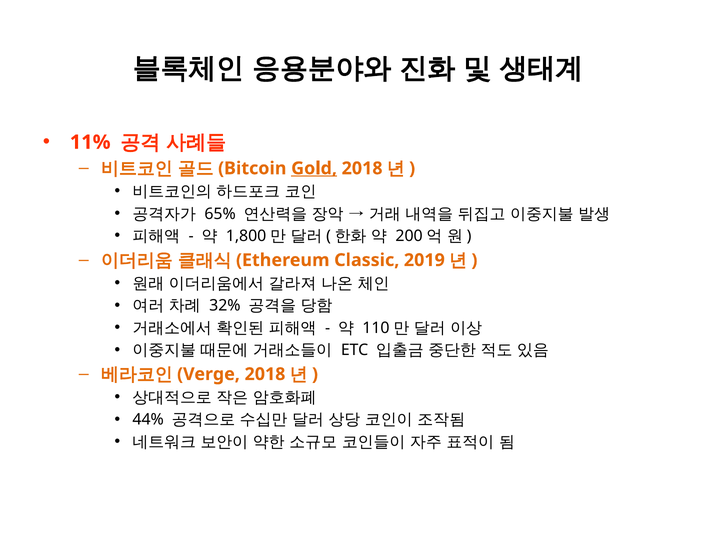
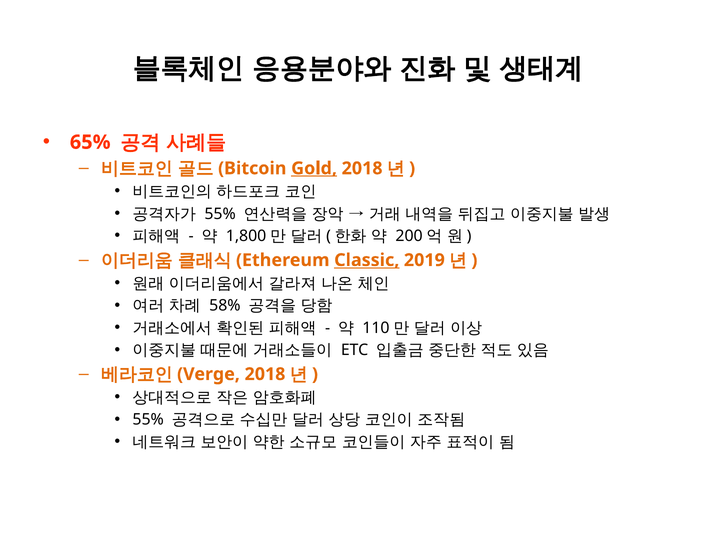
11%: 11% -> 65% (90, 142)
65%: 65% -> 55% (220, 214)
Classic underline: none -> present (367, 260)
32%: 32% -> 58% (225, 306)
44%: 44% -> 55% (148, 420)
